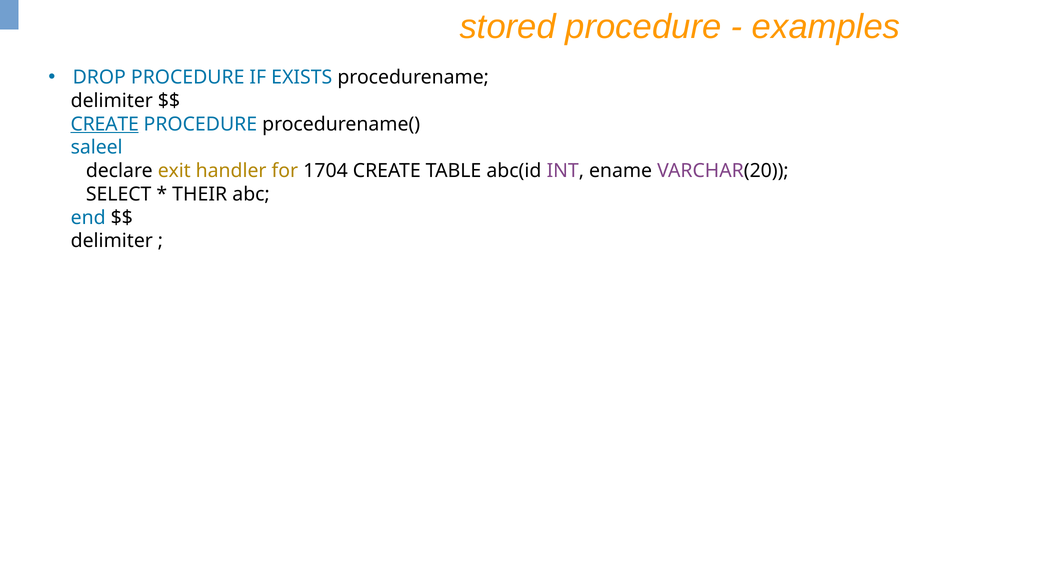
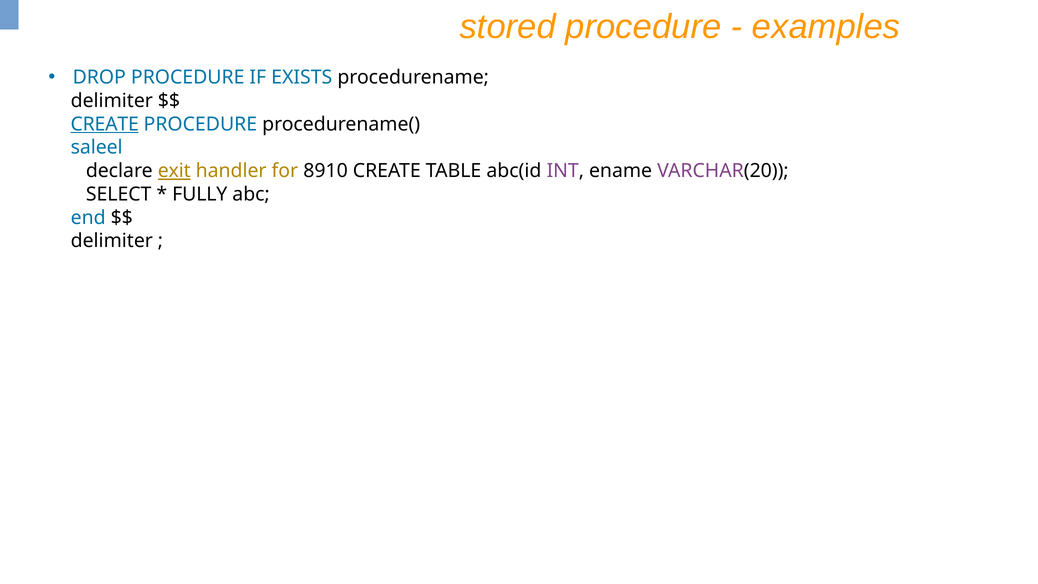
exit underline: none -> present (174, 171)
1704: 1704 -> 8910 (326, 171)
THEIR: THEIR -> FULLY (200, 194)
